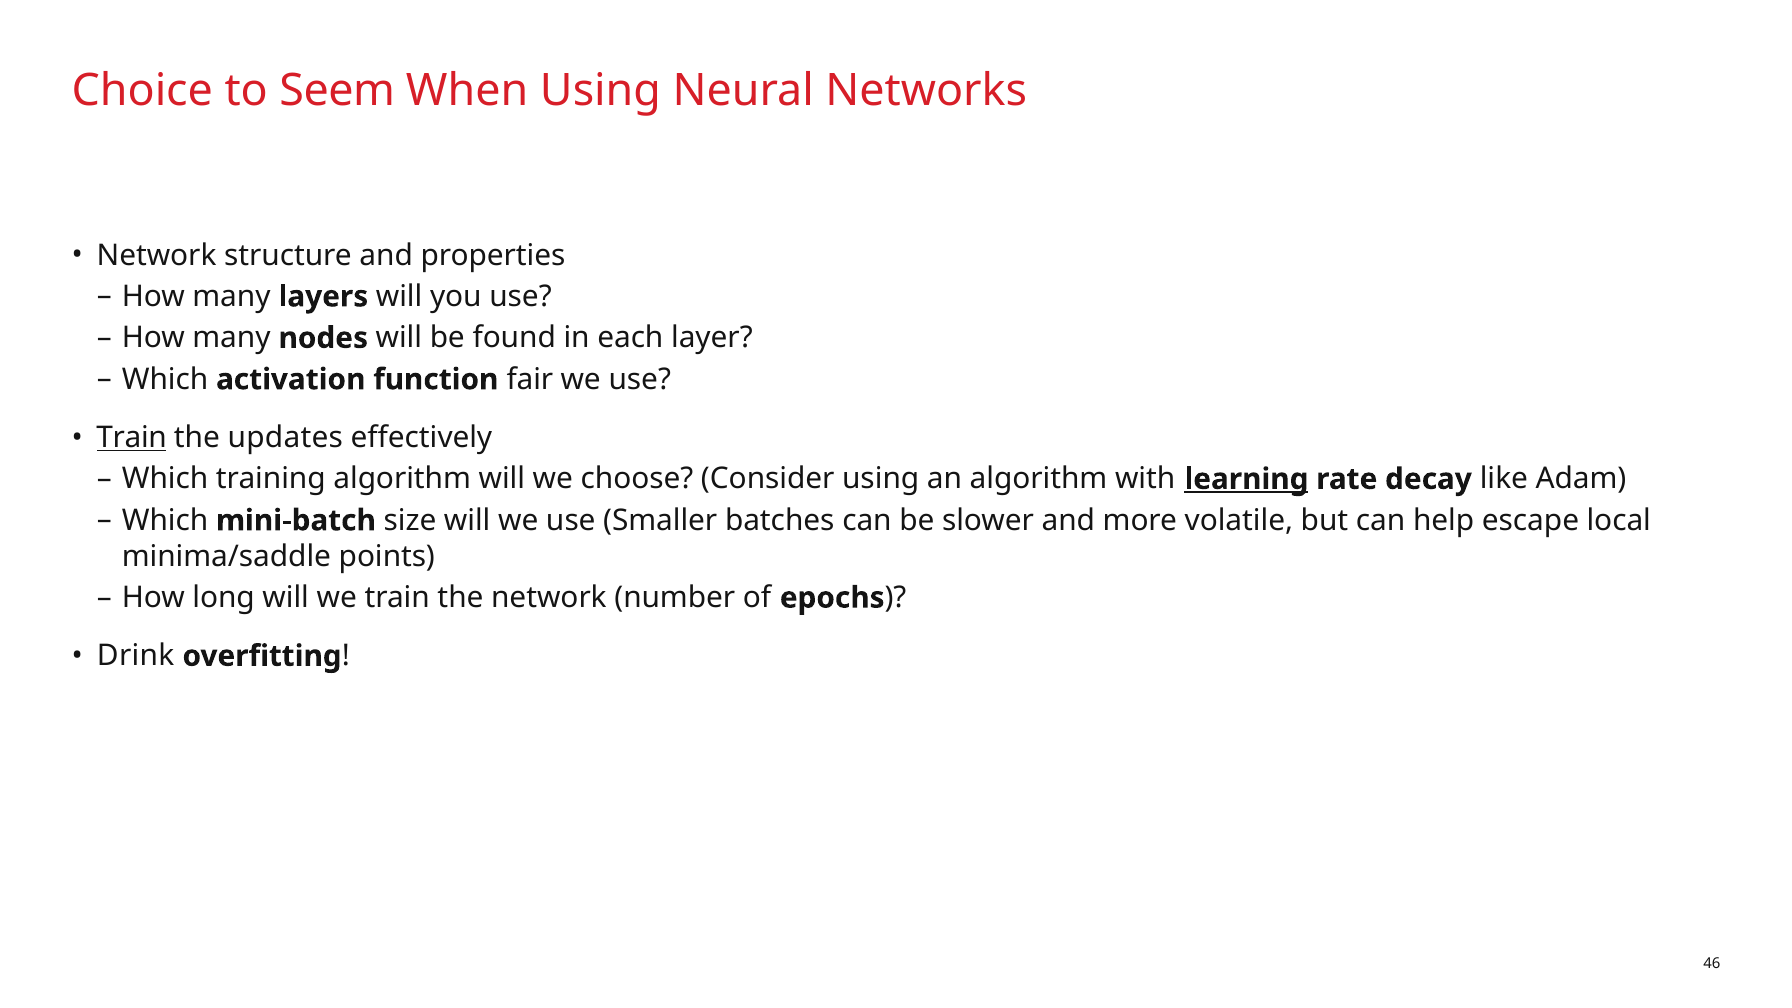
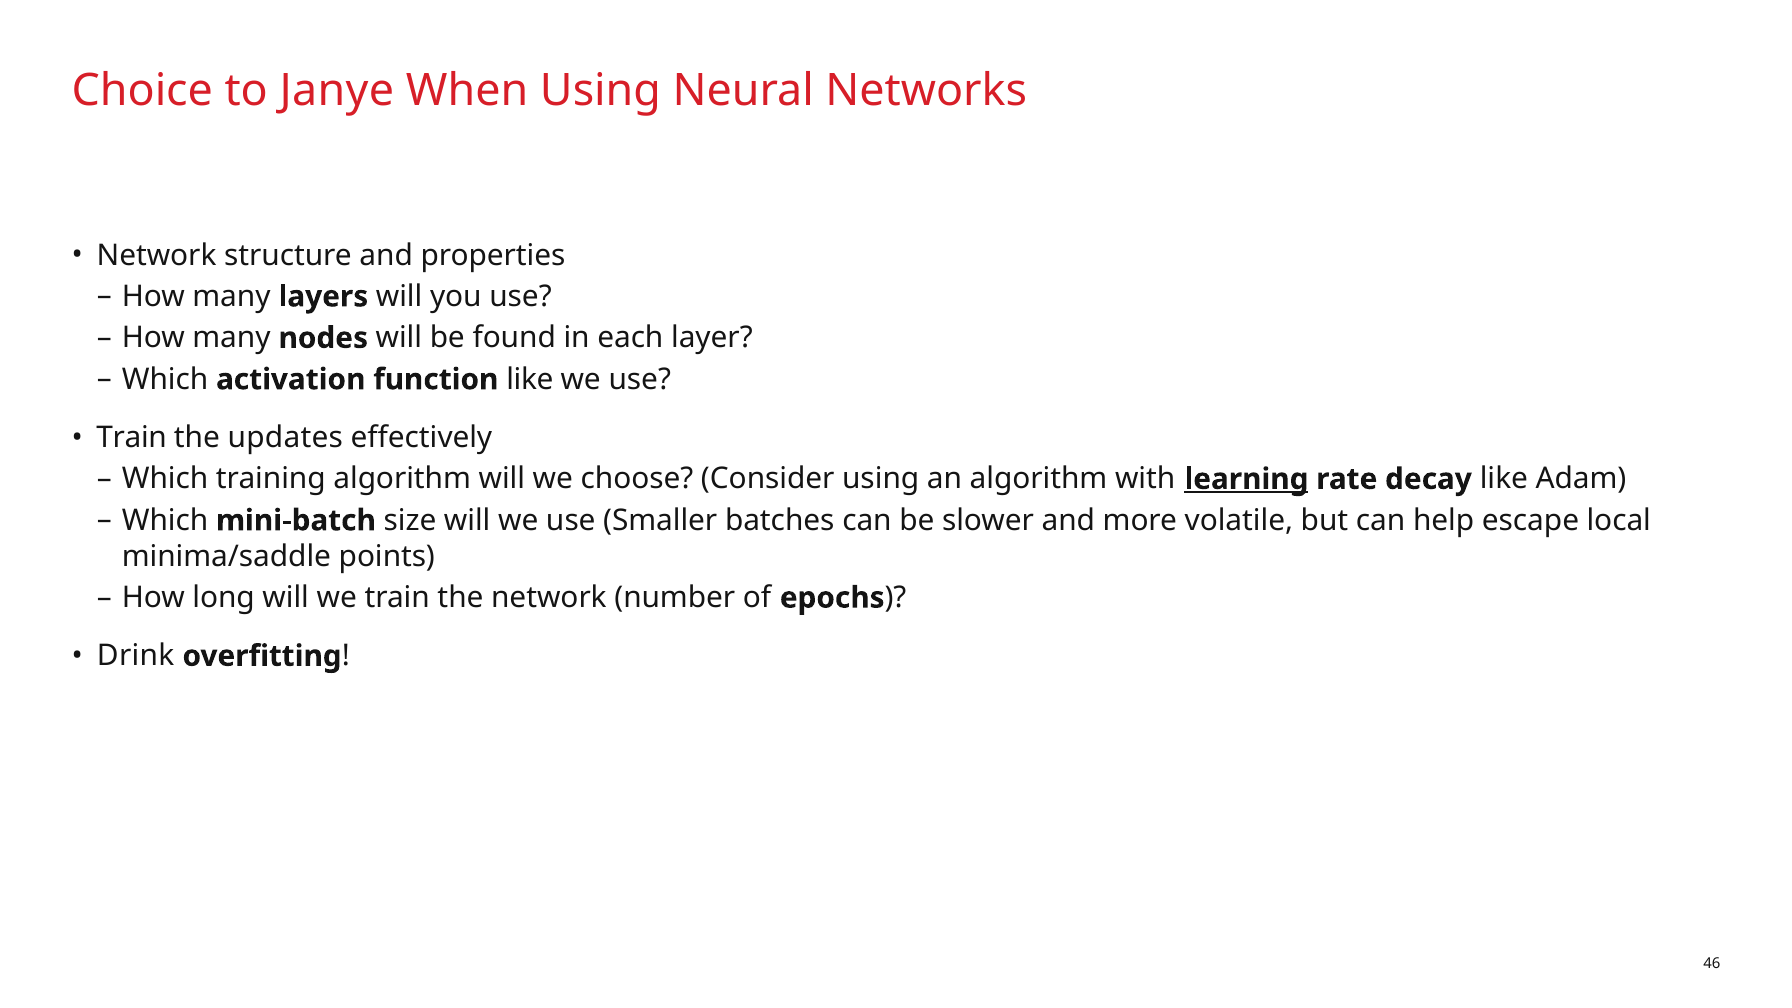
Seem: Seem -> Janye (337, 91)
function fair: fair -> like (530, 379)
Train underline: present -> none (132, 438)
